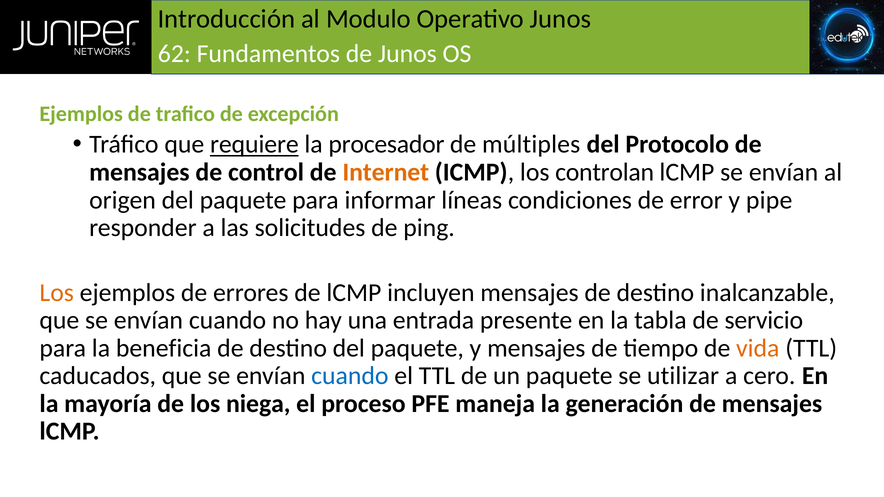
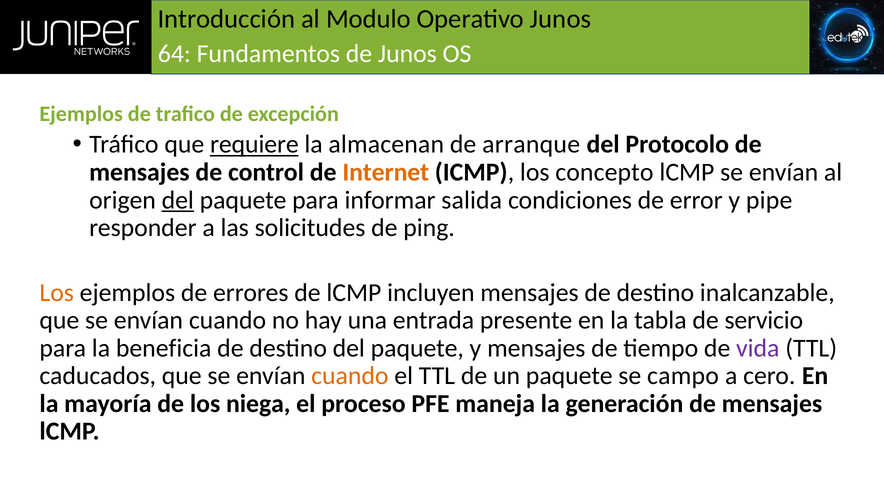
62: 62 -> 64 (174, 54)
procesador: procesador -> almacenan (386, 145)
múltiples: múltiples -> arranque (531, 145)
controlan: controlan -> concepto (604, 172)
del underline: none -> present (178, 200)
líneas: líneas -> salida (472, 200)
vida colour: orange -> purple (758, 348)
cuando colour: blue -> orange (350, 376)
utilizar: utilizar -> campo (683, 376)
